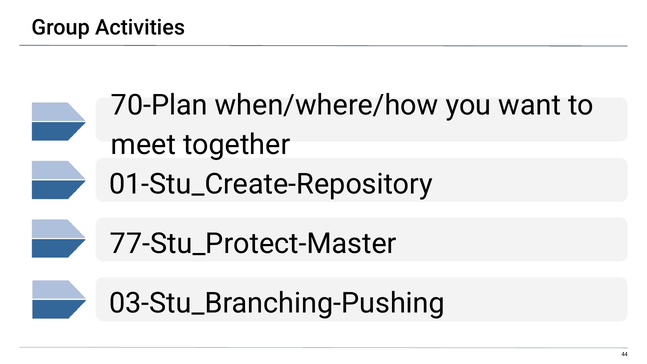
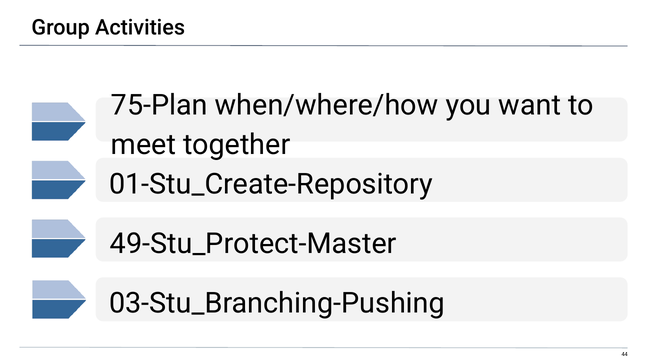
70-Plan: 70-Plan -> 75-Plan (159, 105)
77-Stu_Protect-Master: 77-Stu_Protect-Master -> 49-Stu_Protect-Master (253, 244)
